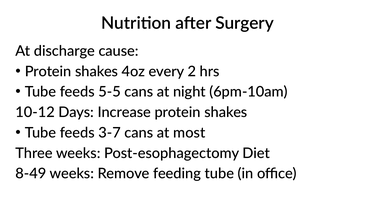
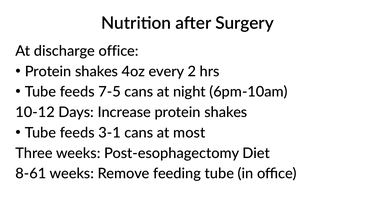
discharge cause: cause -> office (119, 51)
5-5: 5-5 -> 7-5 (110, 92)
3-7: 3-7 -> 3-1 (110, 133)
8-49: 8-49 -> 8-61 (31, 174)
